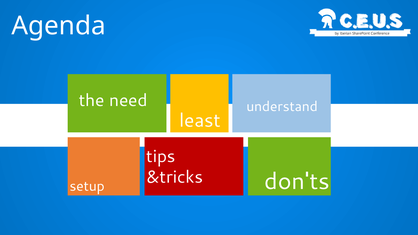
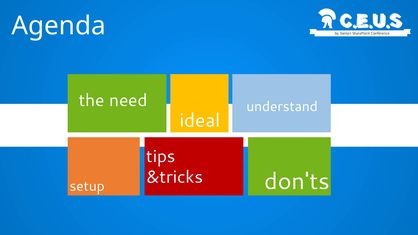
least: least -> ideal (200, 121)
